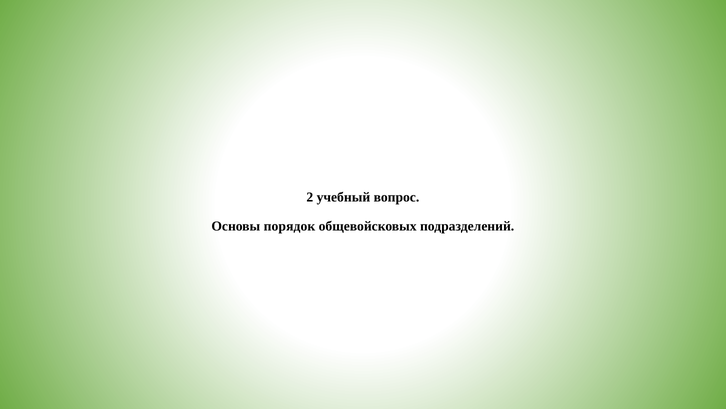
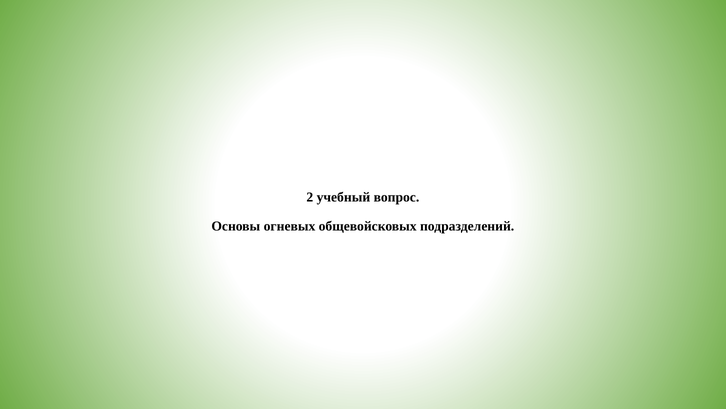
порядок: порядок -> огневых (289, 226)
